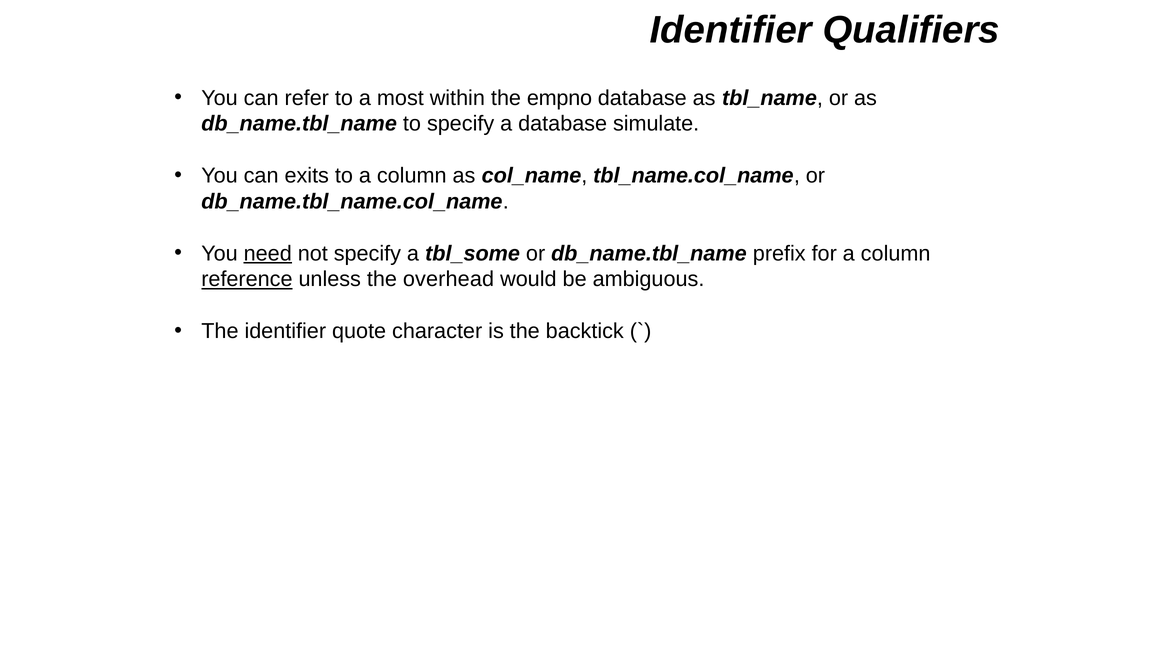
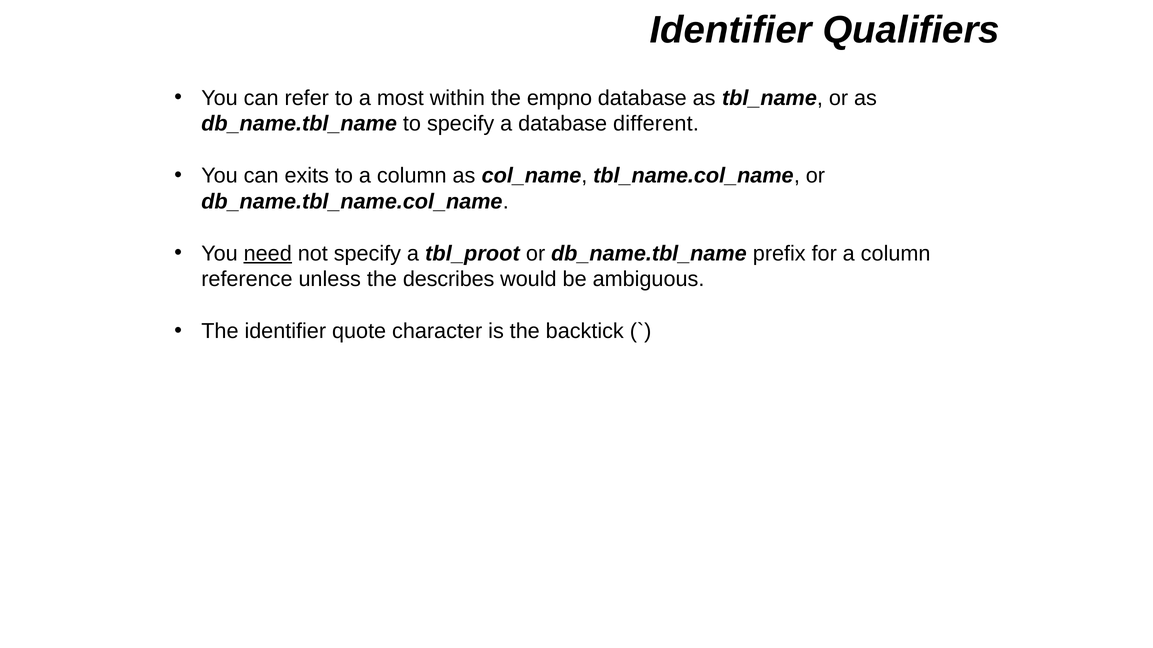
simulate: simulate -> different (656, 124)
tbl_some: tbl_some -> tbl_proot (472, 254)
reference underline: present -> none (247, 280)
overhead: overhead -> describes (449, 280)
